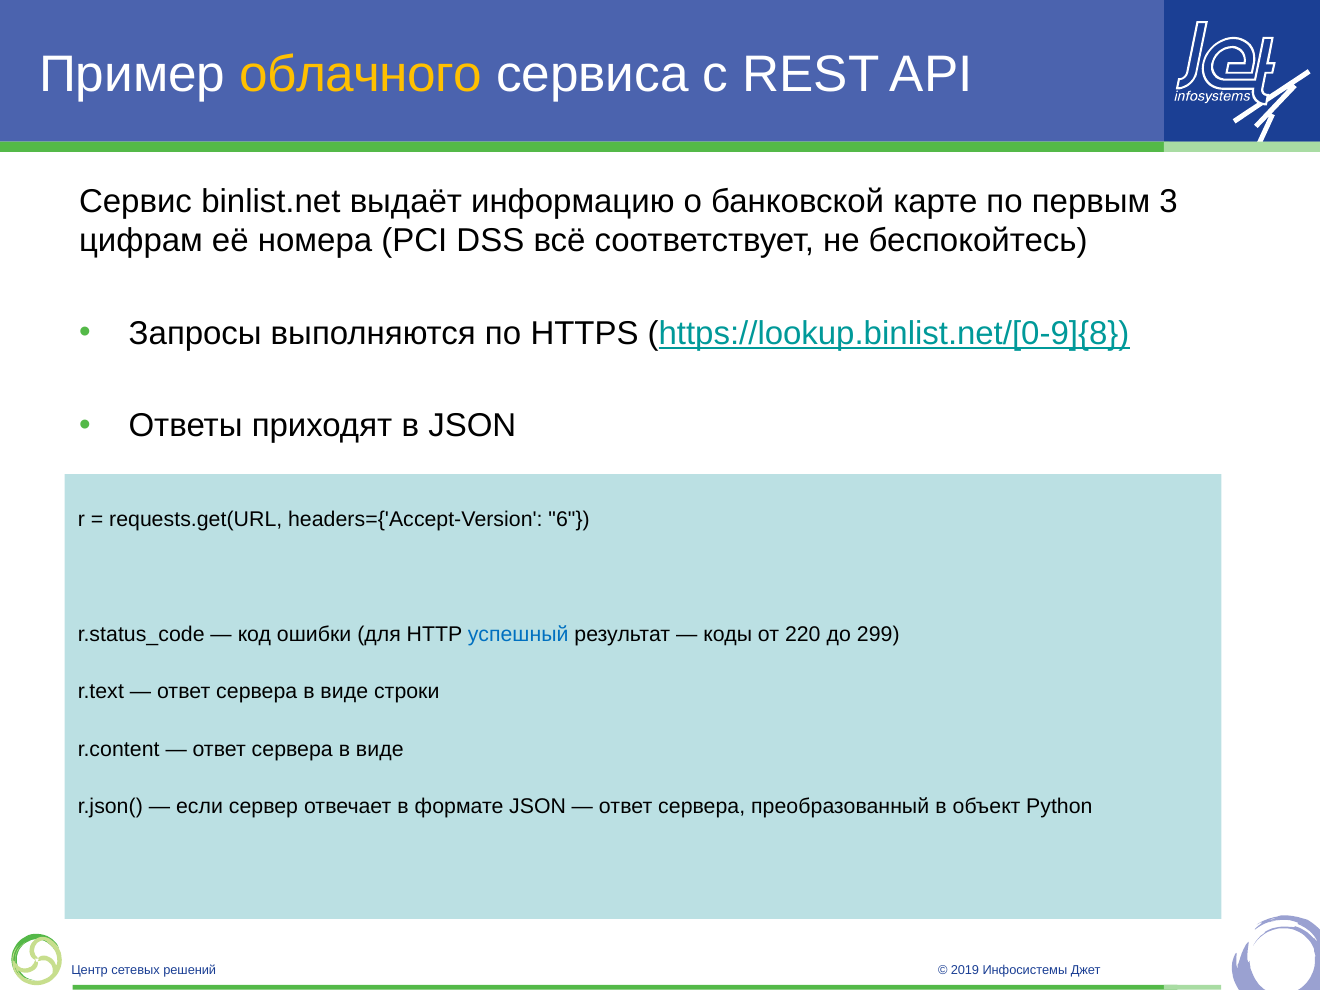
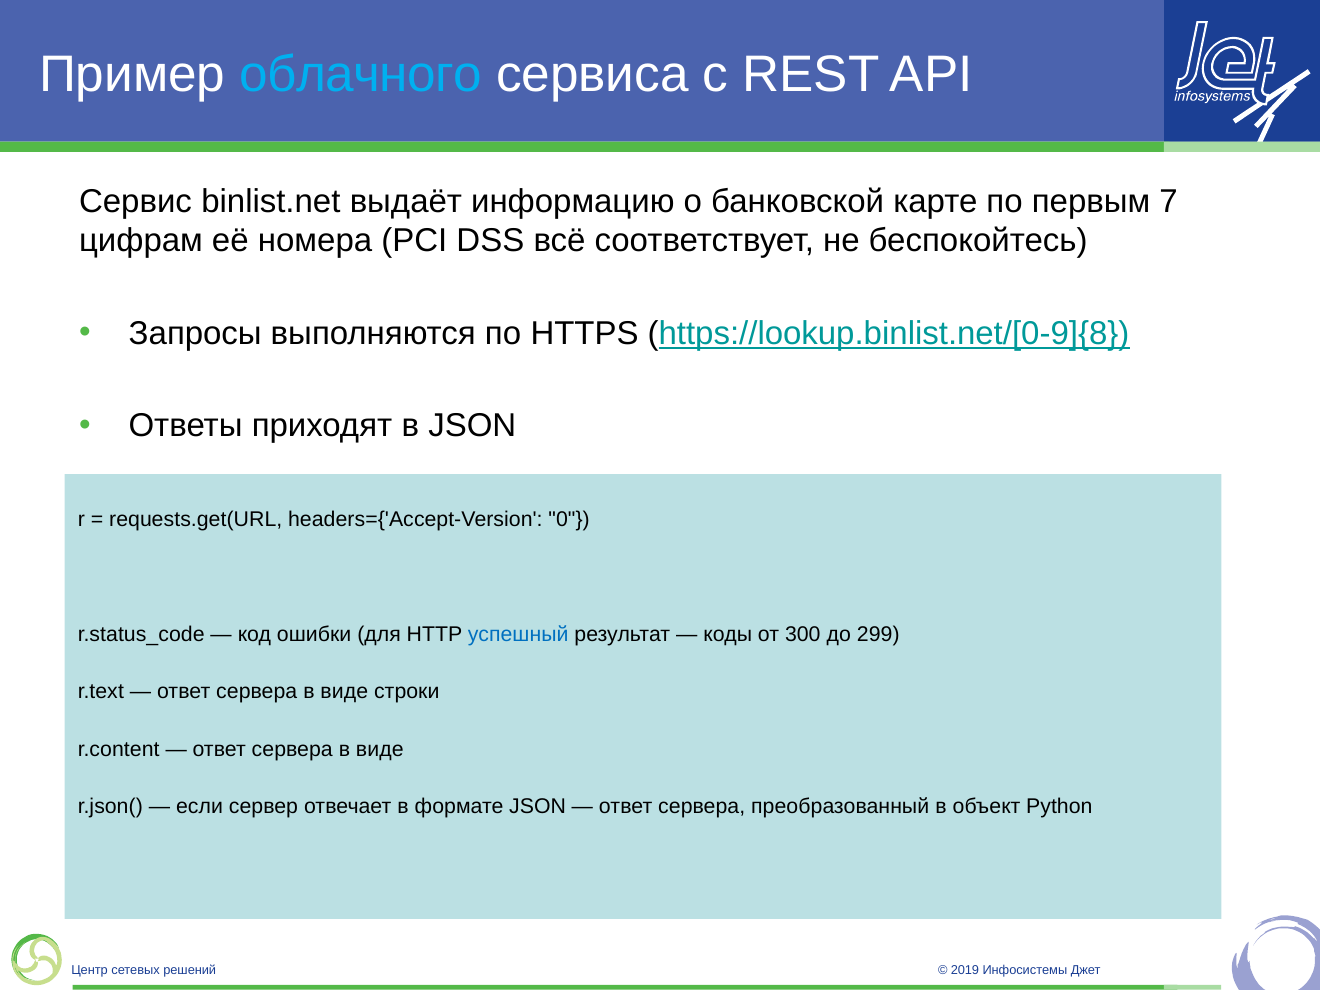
облачного colour: yellow -> light blue (361, 75)
3: 3 -> 7 (1169, 202)
6: 6 -> 0 (569, 520)
220: 220 -> 300 (803, 634)
